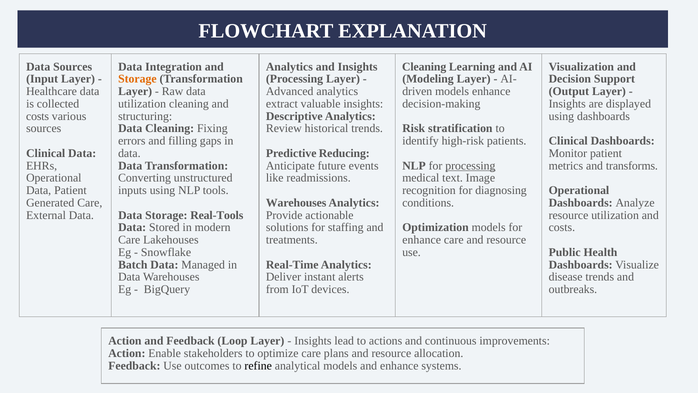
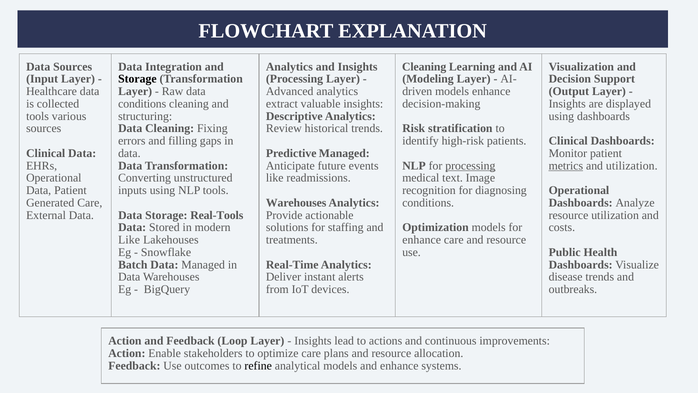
Storage colour: orange -> black (137, 79)
utilization: utilization -> conditions (142, 104)
costs: costs -> tools (38, 116)
Predictive Reducing: Reducing -> Managed (344, 153)
metrics underline: none -> present (566, 166)
and transforms: transforms -> utilization (632, 166)
Care: Care -> Like (129, 240)
